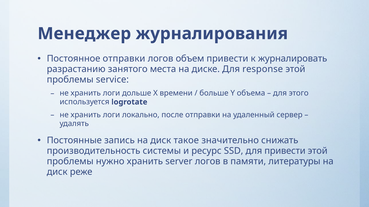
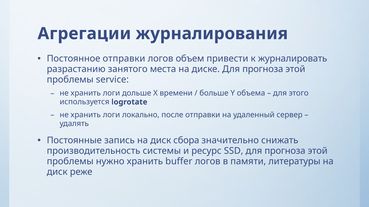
Менеджер: Менеджер -> Агрегации (84, 34)
диске Для response: response -> прогноза (263, 69)
такое: такое -> сбора (186, 141)
SSD для привести: привести -> прогноза (285, 151)
server: server -> buffer (179, 162)
